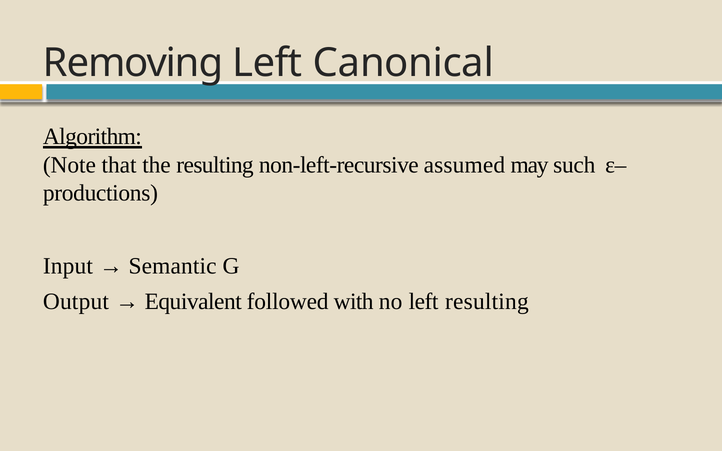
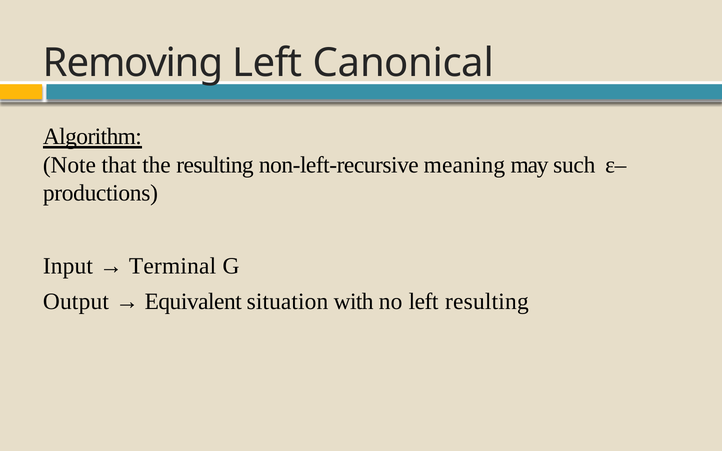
assumed: assumed -> meaning (464, 165)
Semantic: Semantic -> Terminal (173, 266)
followed: followed -> situation (287, 302)
